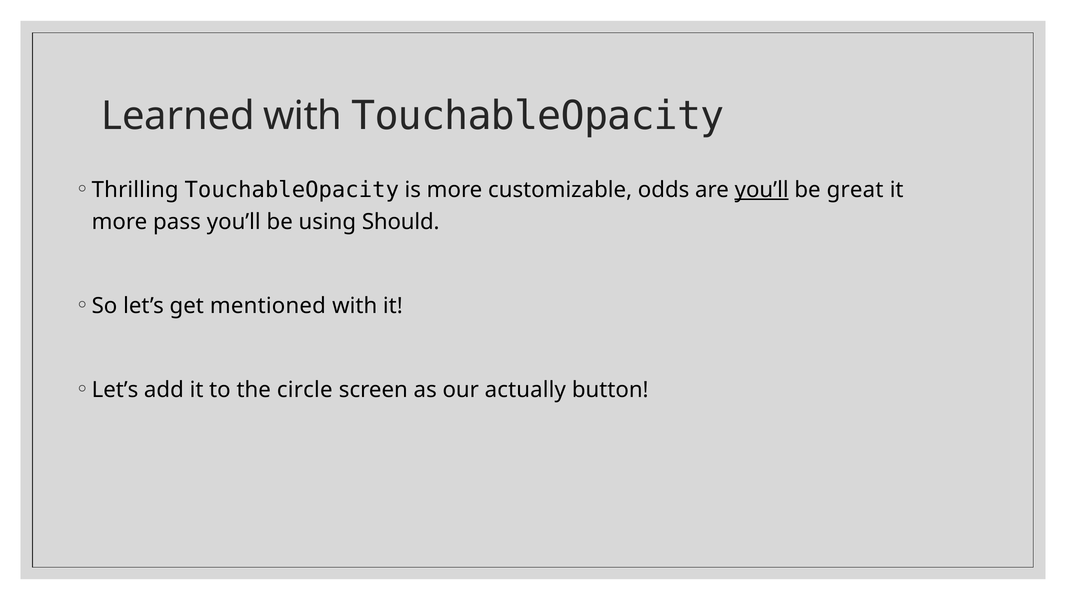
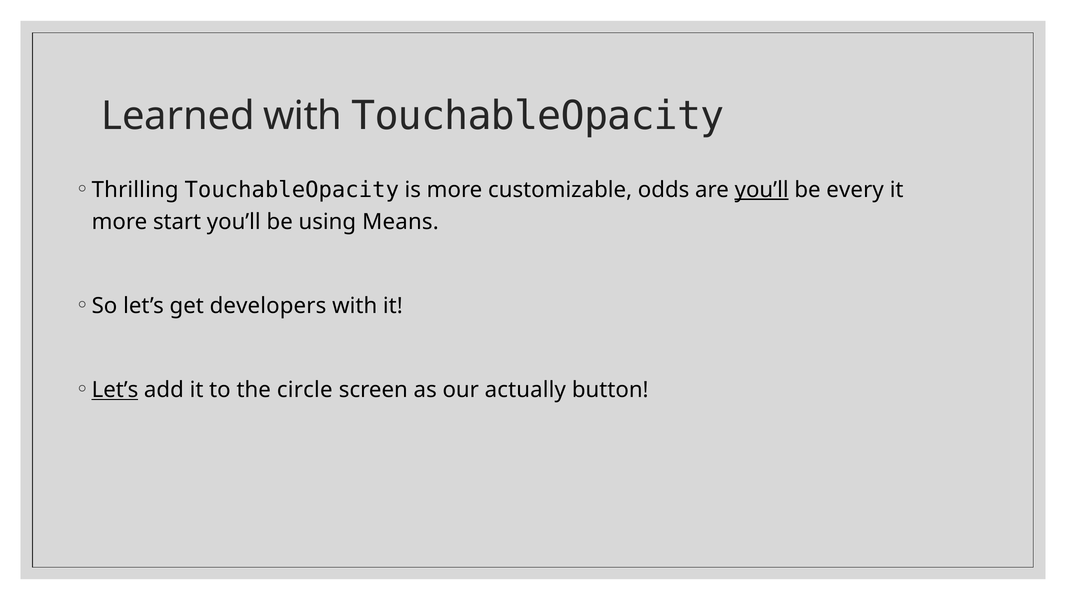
great: great -> every (855, 190)
pass: pass -> start (177, 222)
Should: Should -> Means (401, 222)
mentioned: mentioned -> developers (268, 306)
Let’s underline: none -> present (115, 390)
